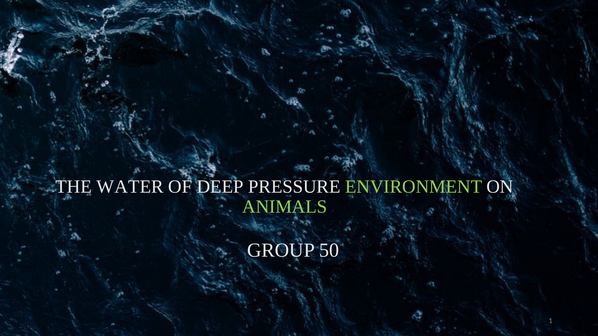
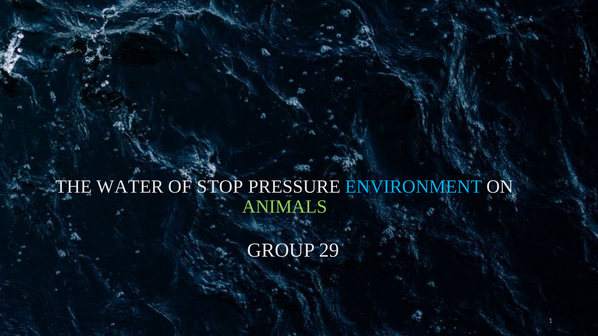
DEEP: DEEP -> STOP (220, 187)
ENVIRONMENT colour: light green -> light blue (414, 187)
50: 50 -> 29 (329, 250)
